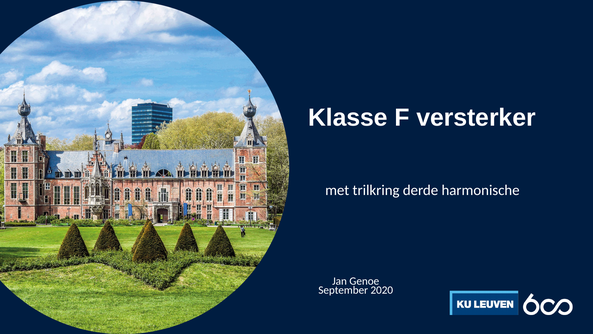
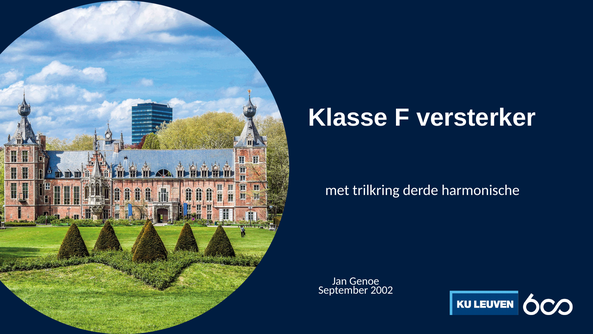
2020: 2020 -> 2002 (382, 290)
